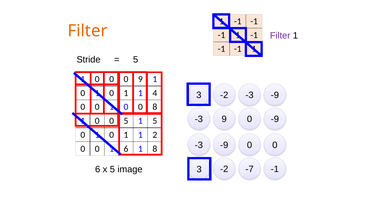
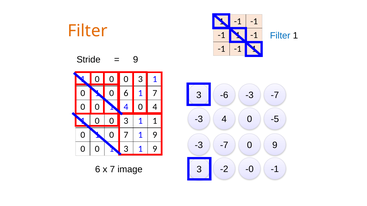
Filter colour: purple -> blue (280, 36)
5: 5 -> 9 (136, 60)
9: 9 -> 3 (140, 79)
1: 1 -> 6 (126, 93)
1 4: 4 -> 7 (155, 93)
-2: -2 -> -6 (224, 95)
-9: -9 -> -7 (275, 95)
0: 0 -> 4 (126, 107)
0 8: 8 -> 4 (155, 107)
-3 9: 9 -> 4 (224, 119)
0 -9: -9 -> -5 (275, 119)
5: 5 -> 3 (126, 121)
1 5: 5 -> 1 (155, 121)
1: 1 -> 7 (126, 135)
2: 2 -> 9 (155, 135)
-9: -9 -> -7 (224, 145)
0: 0 -> 9 (275, 145)
6: 6 -> 3 (126, 149)
8: 8 -> 9 (155, 149)
x 5: 5 -> 7 (112, 170)
-7: -7 -> -0 (250, 169)
